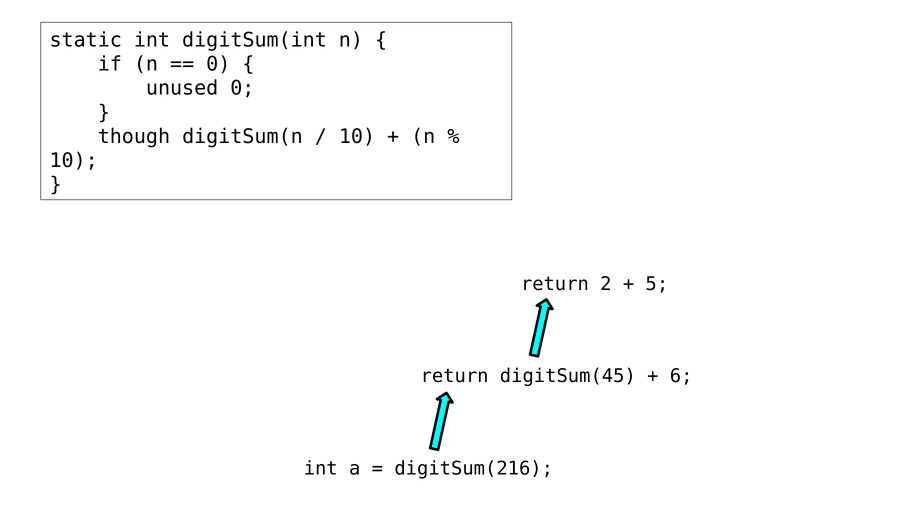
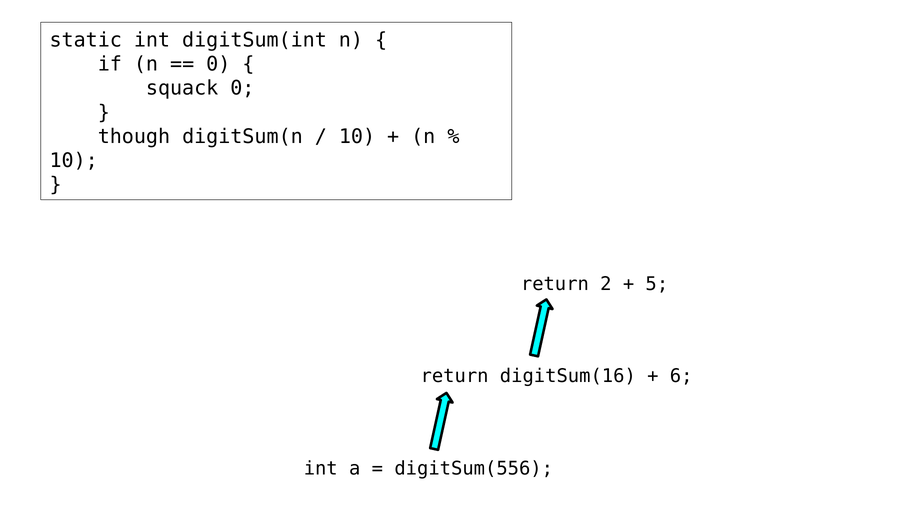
unused: unused -> squack (182, 88)
digitSum(45: digitSum(45 -> digitSum(16 (568, 377)
digitSum(216: digitSum(216 -> digitSum(556 (474, 469)
